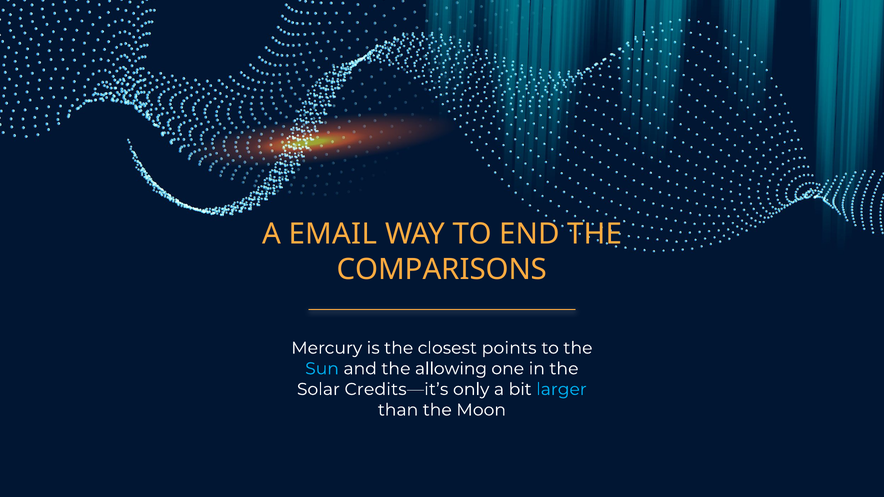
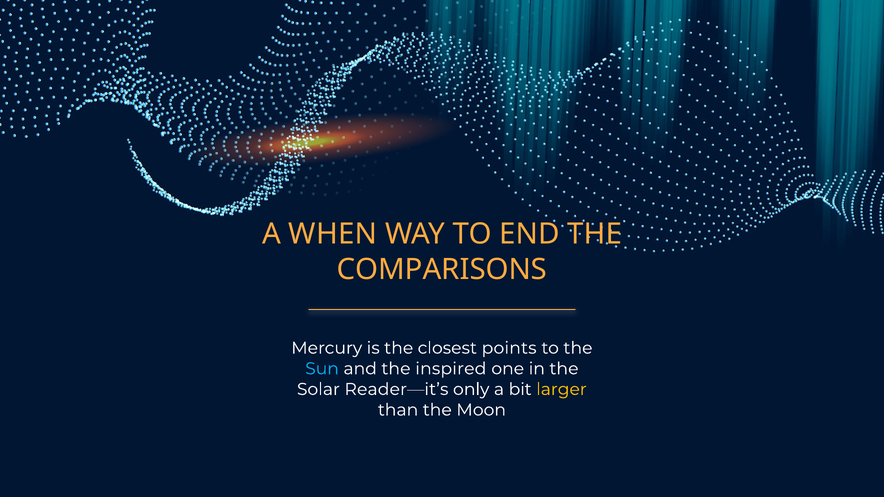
EMAIL: EMAIL -> WHEN (333, 234)
allowing: allowing -> inspired (451, 369)
Credits—it’s: Credits—it’s -> Reader—it’s (396, 389)
larger colour: light blue -> yellow (561, 389)
